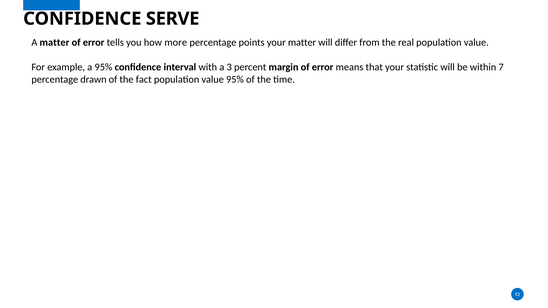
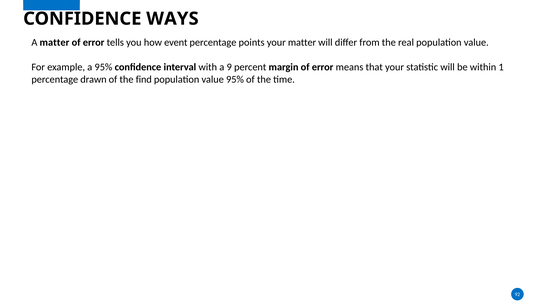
SERVE: SERVE -> WAYS (172, 19)
more: more -> event (176, 42)
3: 3 -> 9 (229, 67)
7: 7 -> 1 (501, 67)
fact: fact -> find (144, 79)
